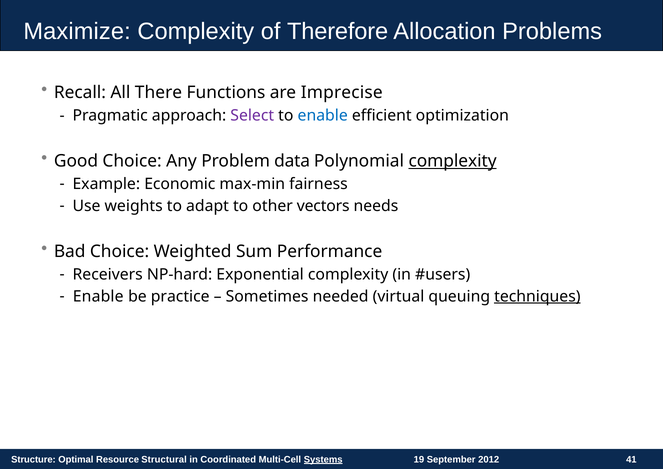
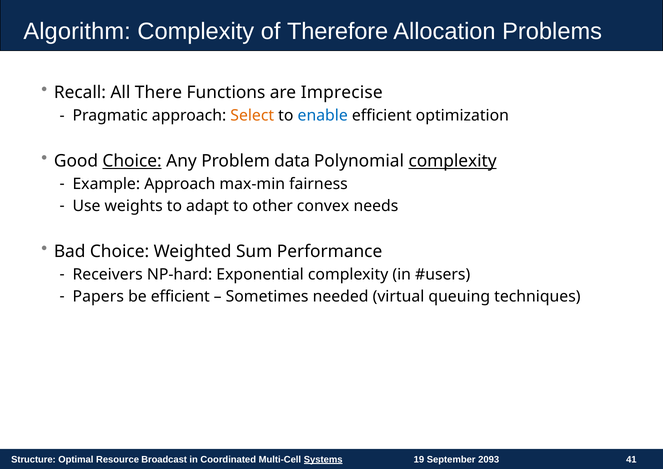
Maximize: Maximize -> Algorithm (77, 31)
Select colour: purple -> orange (252, 115)
Choice underline: none -> present (132, 161)
Example Economic: Economic -> Approach (180, 184)
vectors: vectors -> convex (323, 206)
Enable: Enable -> Papers (98, 296)
be practice: practice -> efficient (180, 296)
techniques underline: present -> none (537, 296)
Structural: Structural -> Broadcast (164, 459)
2012: 2012 -> 2093 (489, 459)
